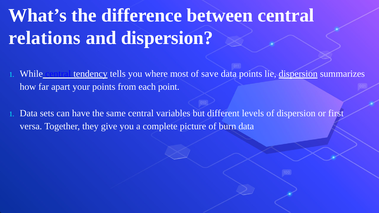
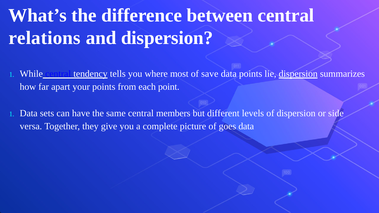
variables: variables -> members (173, 113)
first: first -> side (336, 113)
burn: burn -> goes (227, 126)
